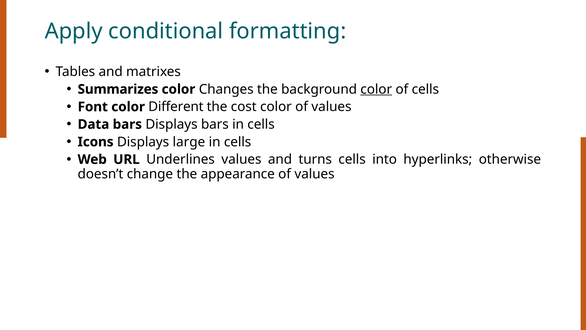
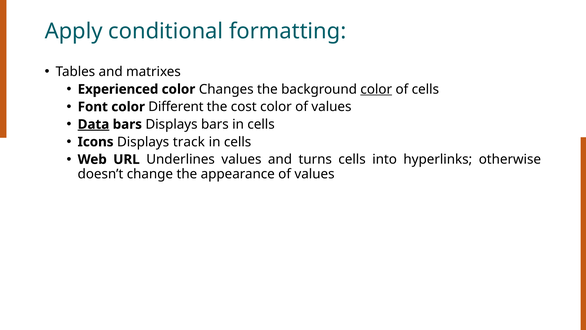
Summarizes: Summarizes -> Experienced (118, 89)
Data underline: none -> present (93, 124)
large: large -> track (189, 142)
